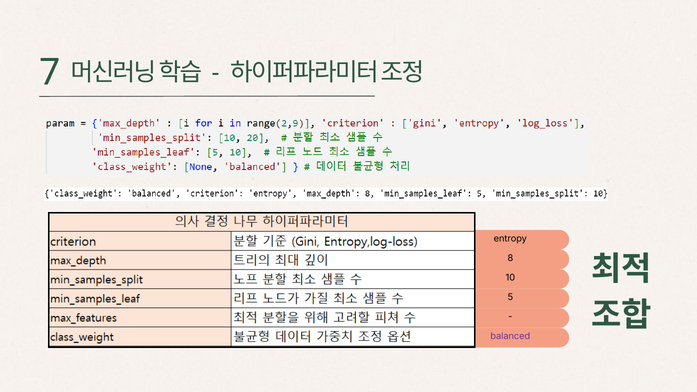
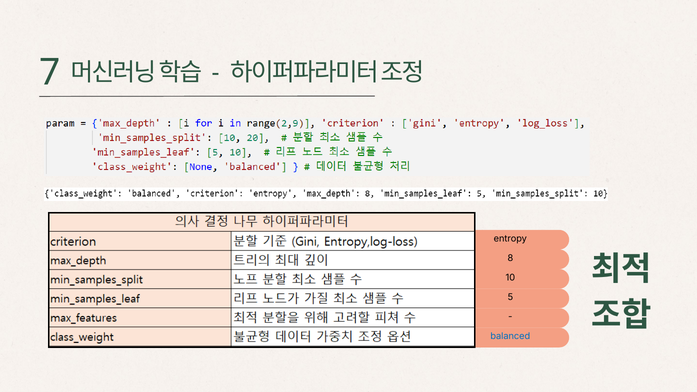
balanced colour: purple -> blue (510, 336)
